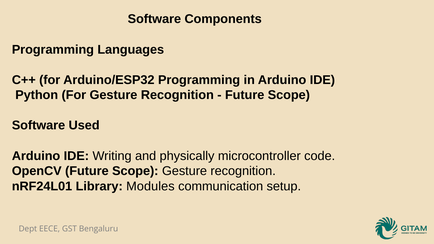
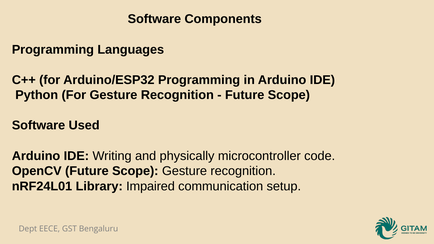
Modules: Modules -> Impaired (151, 186)
